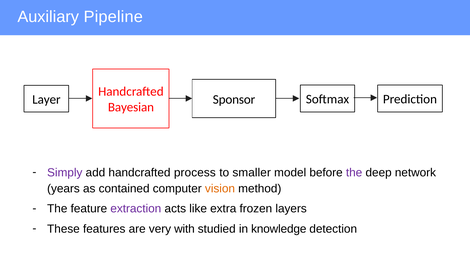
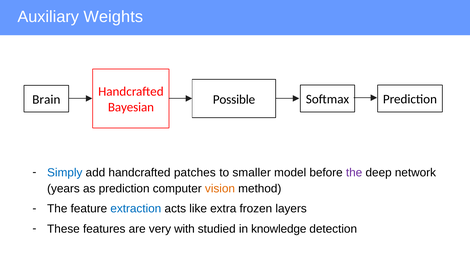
Pipeline: Pipeline -> Weights (113, 17)
Sponsor: Sponsor -> Possible (234, 100)
Layer: Layer -> Brain (46, 100)
Simply colour: purple -> blue (65, 173)
process: process -> patches (195, 173)
as contained: contained -> prediction (124, 189)
extraction colour: purple -> blue (136, 209)
